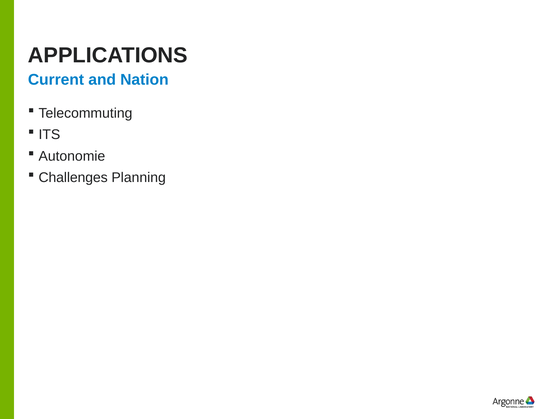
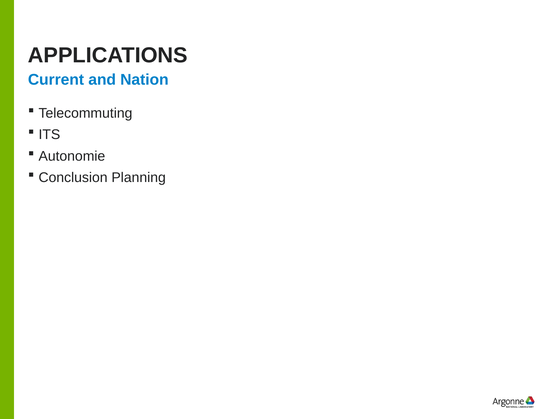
Challenges: Challenges -> Conclusion (73, 178)
